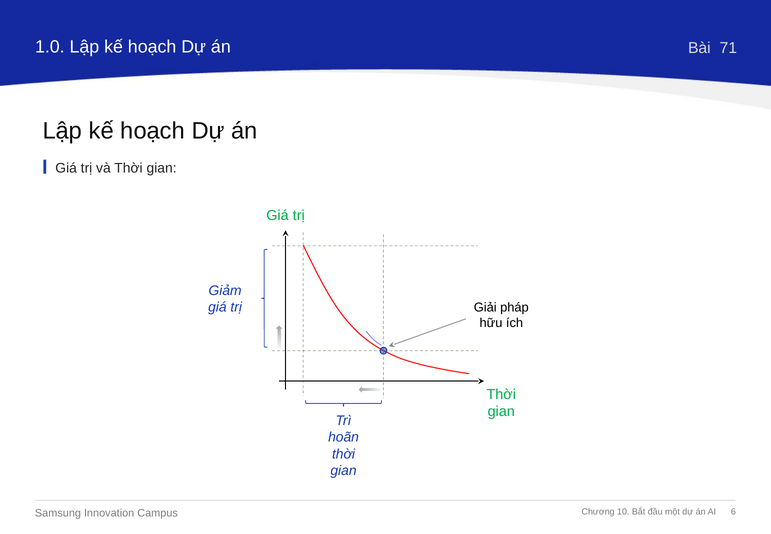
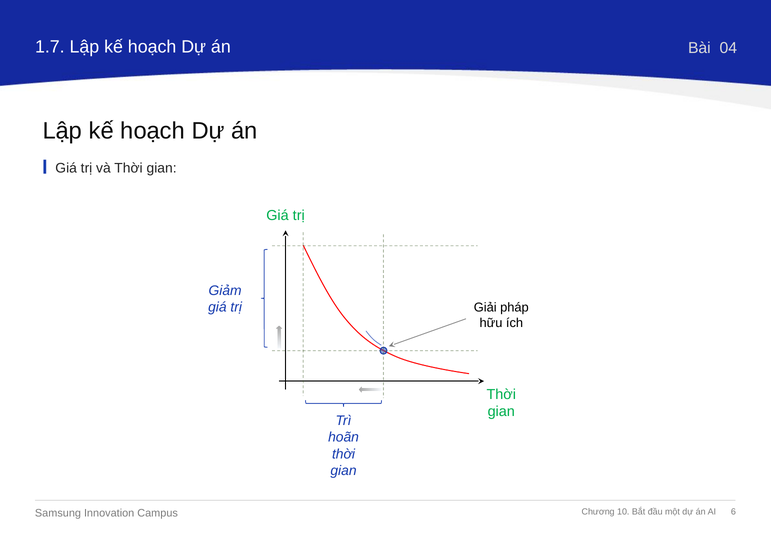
1.0: 1.0 -> 1.7 (50, 47)
71: 71 -> 04 (728, 48)
